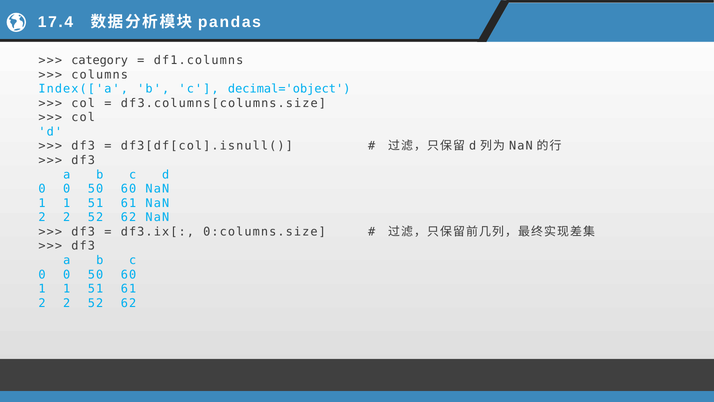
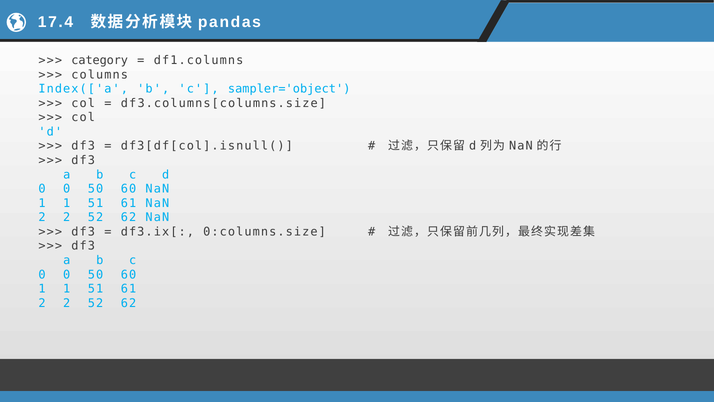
decimal='object: decimal='object -> sampler='object (289, 89)
